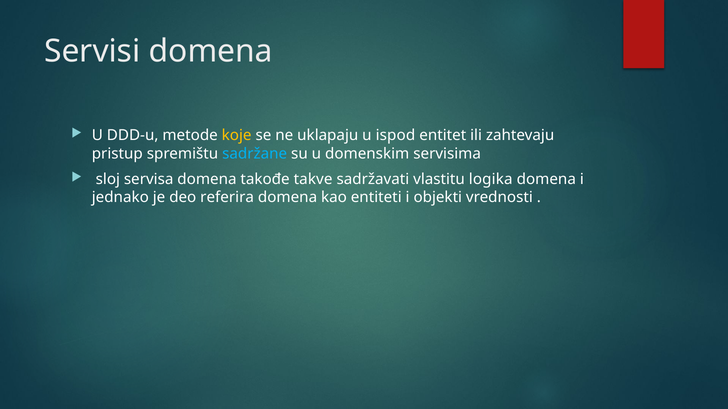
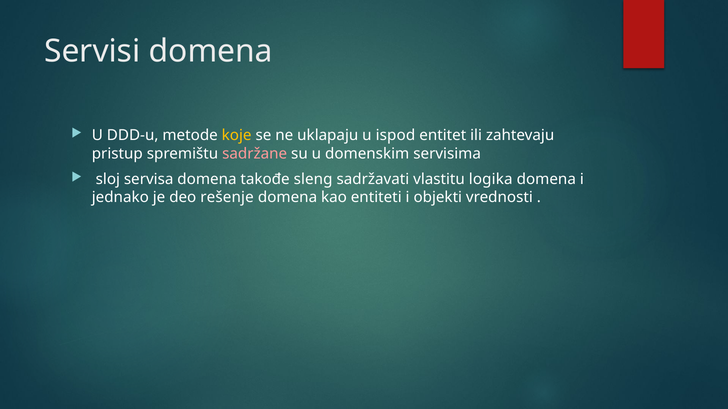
sadržane colour: light blue -> pink (255, 154)
takve: takve -> sleng (313, 179)
referira: referira -> rešenje (227, 198)
